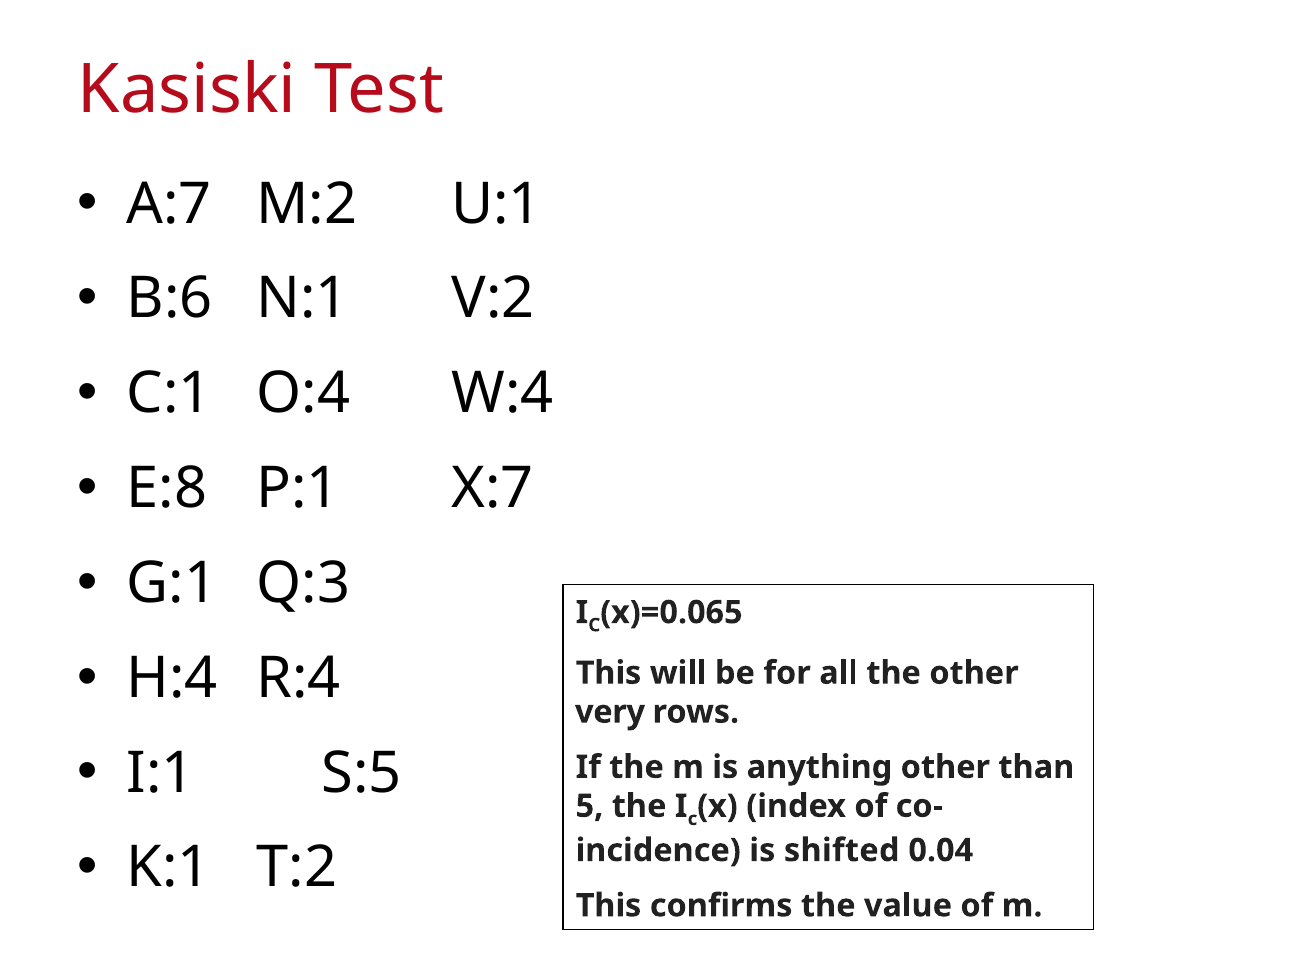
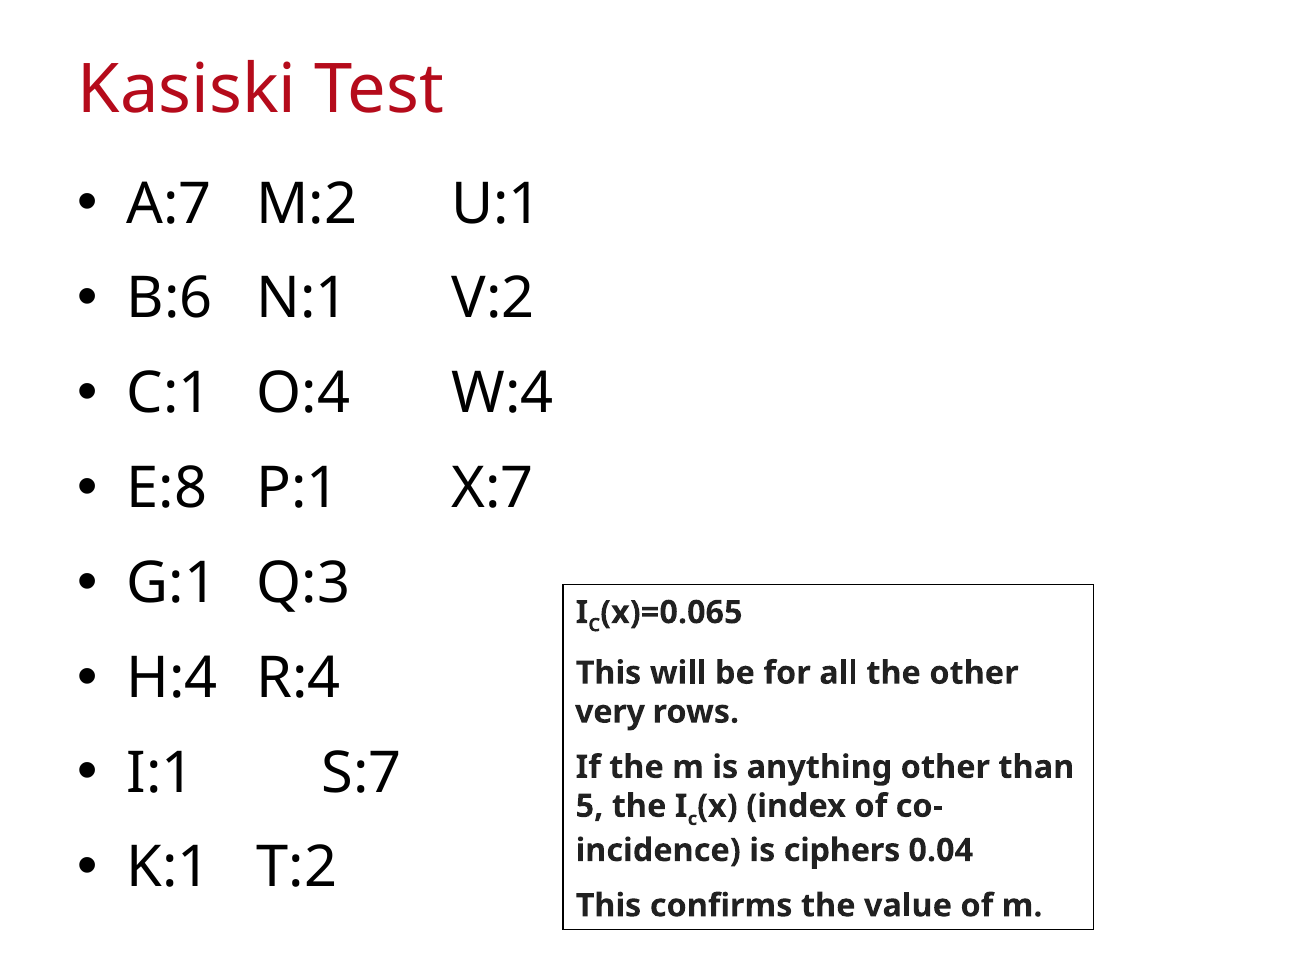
S:5: S:5 -> S:7 (362, 773)
shifted: shifted -> ciphers (842, 851)
